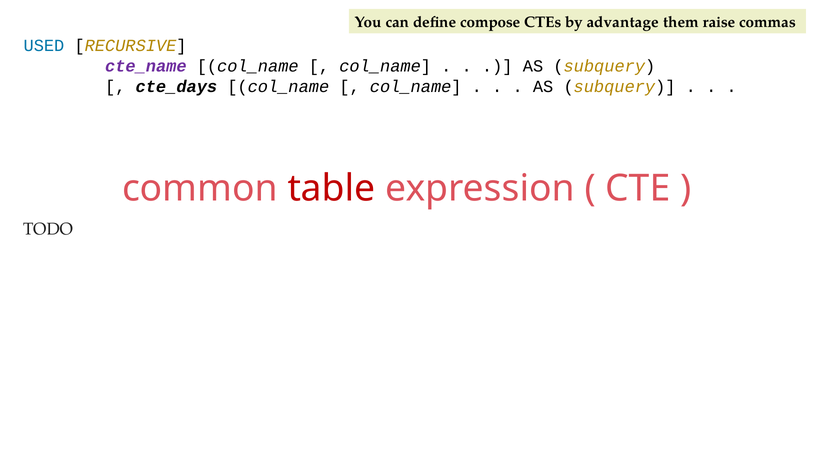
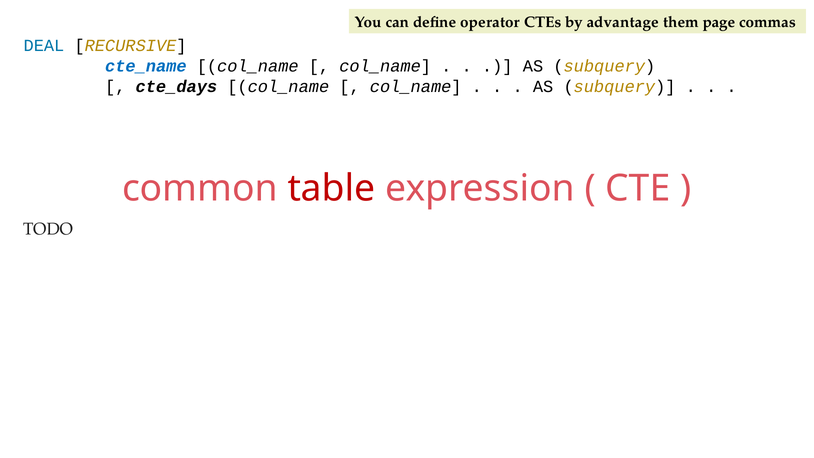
compose: compose -> operator (490, 22)
raise: raise -> page (719, 22)
USED: USED -> DEAL (44, 46)
cte_name colour: purple -> blue (146, 66)
